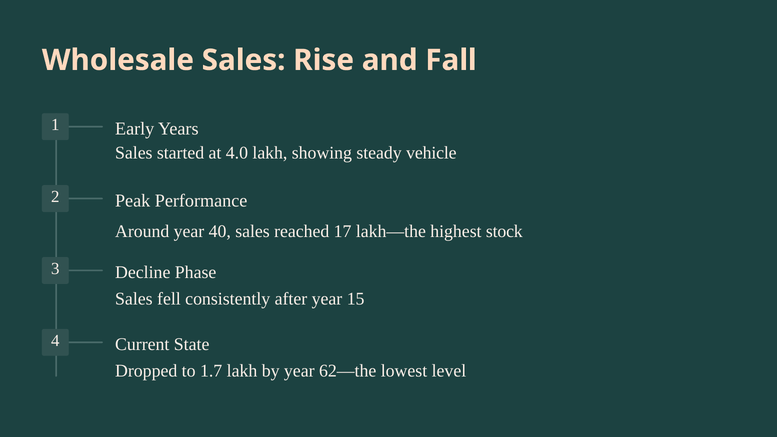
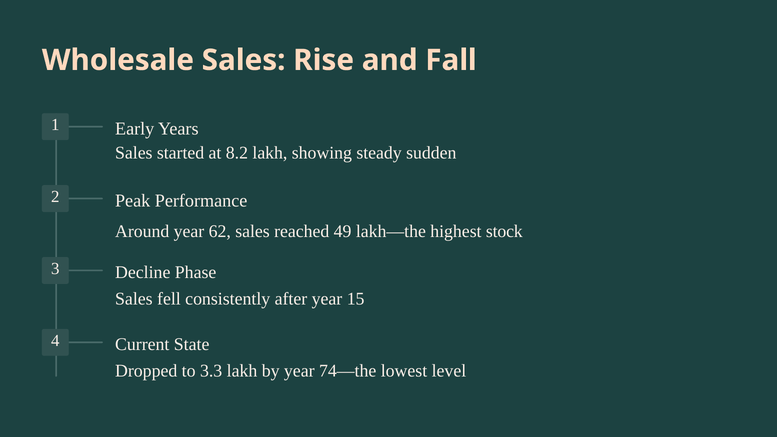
4.0: 4.0 -> 8.2 (237, 153)
vehicle: vehicle -> sudden (431, 153)
40: 40 -> 62 (220, 231)
17: 17 -> 49 (343, 231)
1.7: 1.7 -> 3.3 (211, 371)
62—the: 62—the -> 74—the (348, 371)
